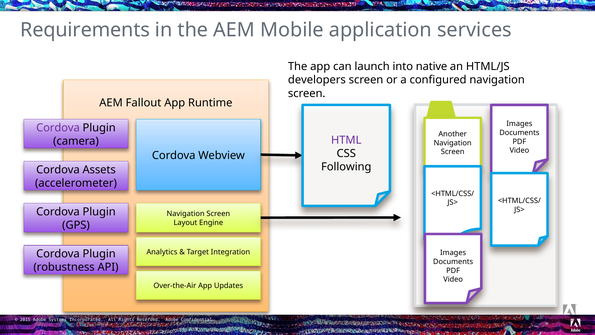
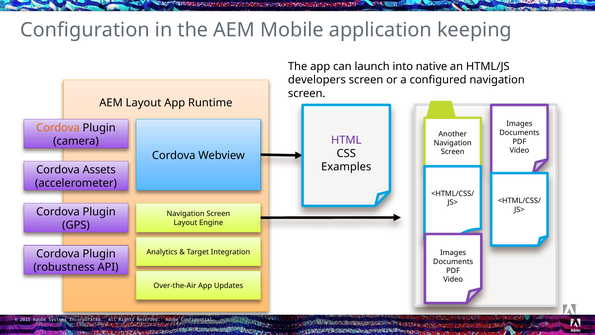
Requirements: Requirements -> Configuration (85, 30)
services: services -> keeping (474, 30)
AEM Fallout: Fallout -> Layout (143, 103)
Cordova colour: purple -> orange (58, 128)
Following: Following -> Examples (346, 167)
